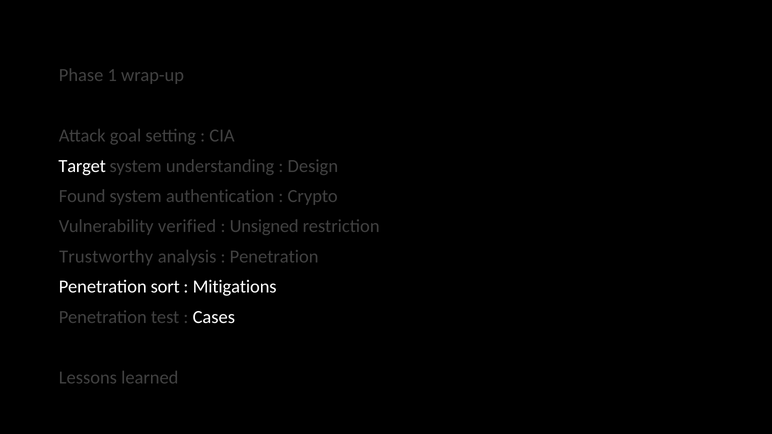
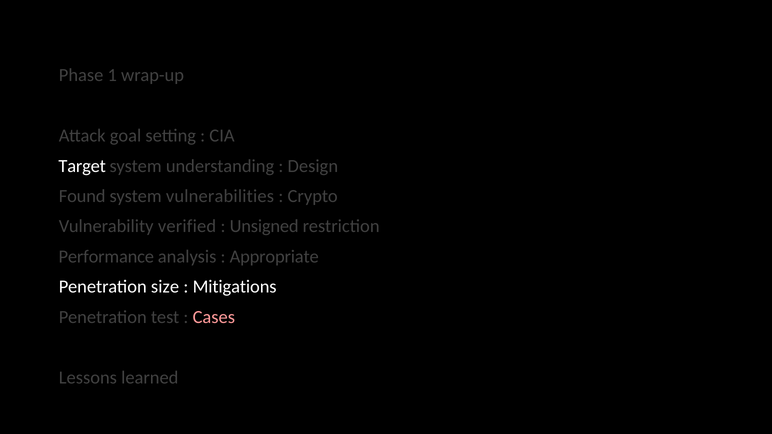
authentication: authentication -> vulnerabilities (220, 196)
Trustworthy: Trustworthy -> Performance (106, 257)
Penetration: Penetration -> Appropriate (274, 257)
sort: sort -> size (165, 287)
Cases colour: white -> pink (214, 317)
